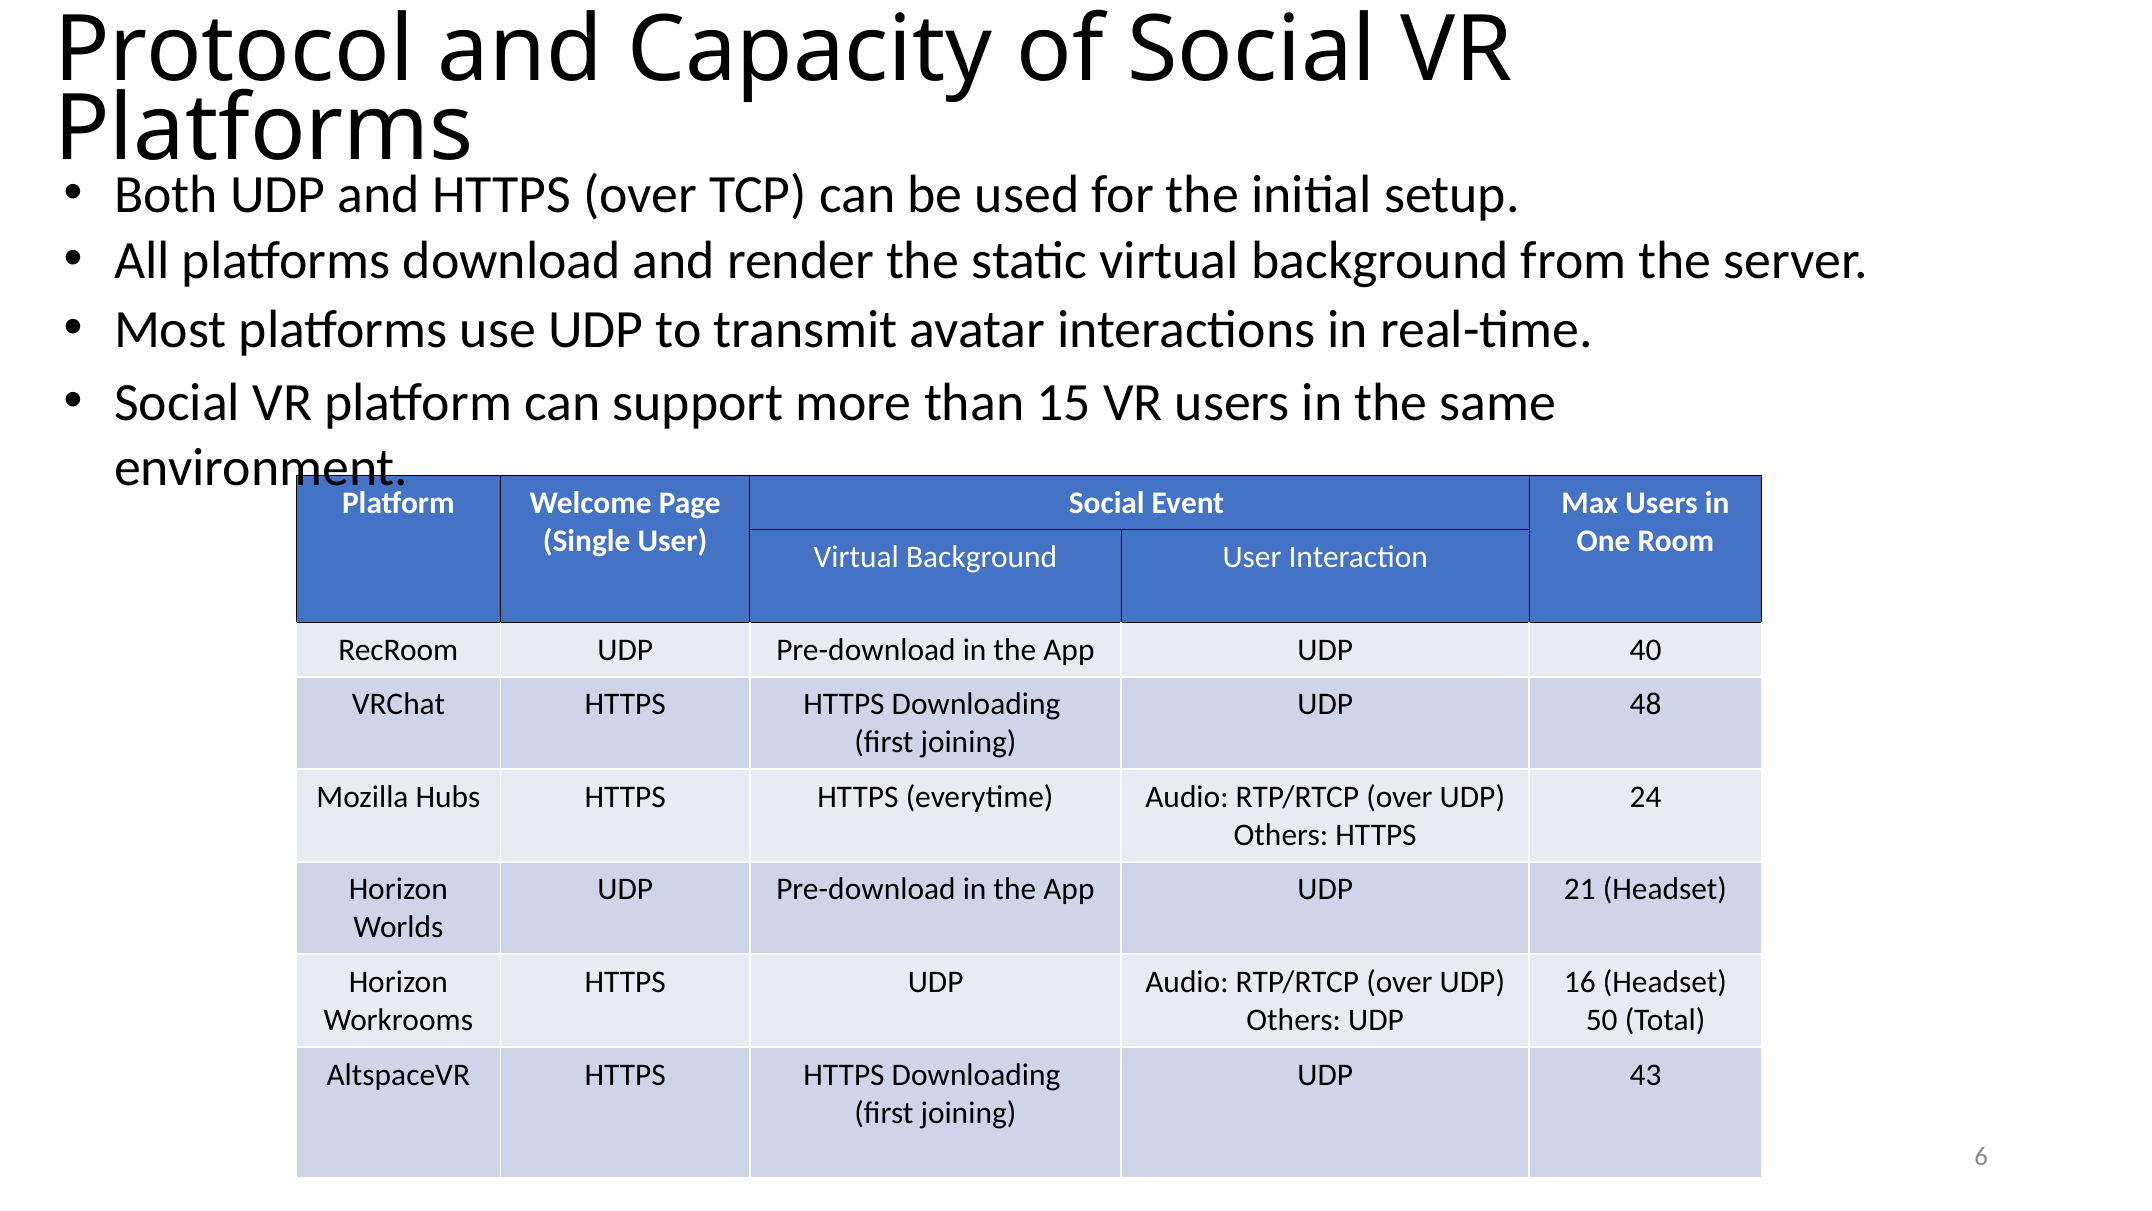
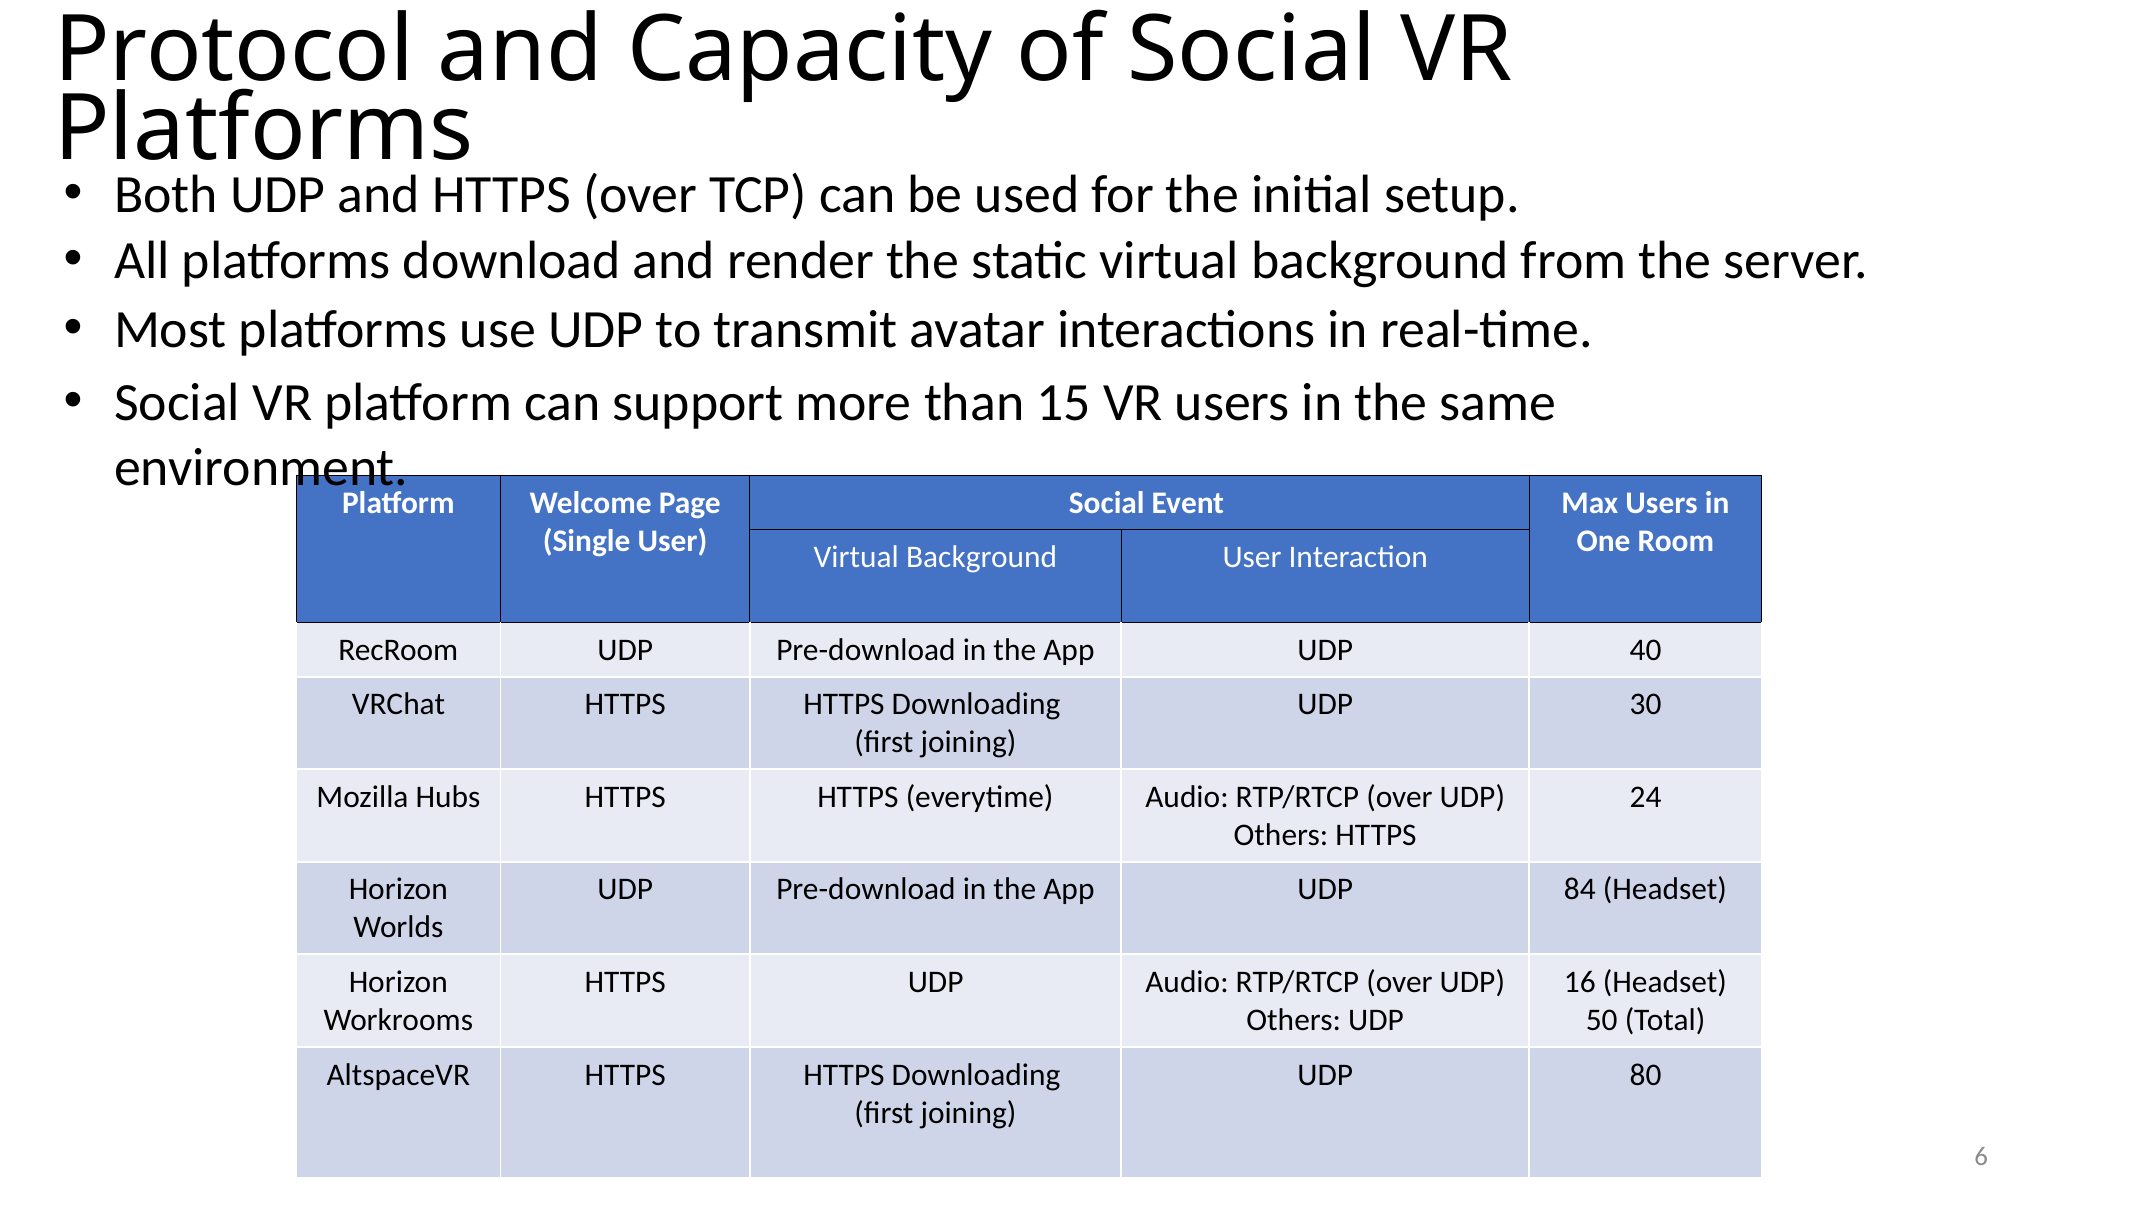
48: 48 -> 30 (1646, 704)
21: 21 -> 84 (1580, 889)
43: 43 -> 80 (1646, 1074)
